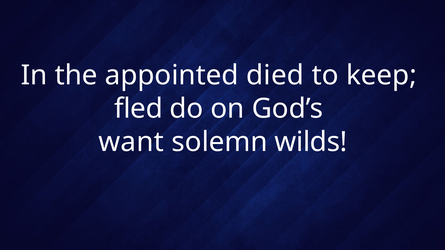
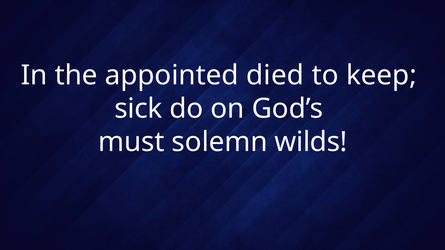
fled: fled -> sick (138, 109)
want: want -> must (131, 142)
